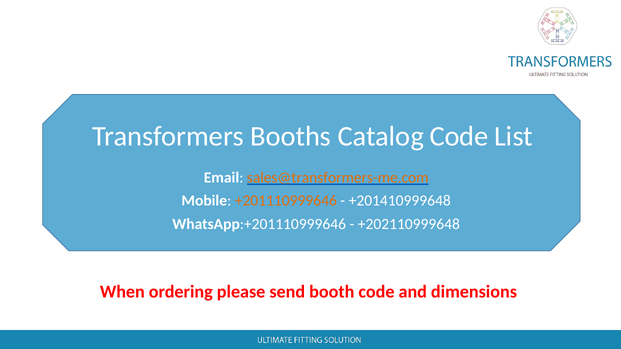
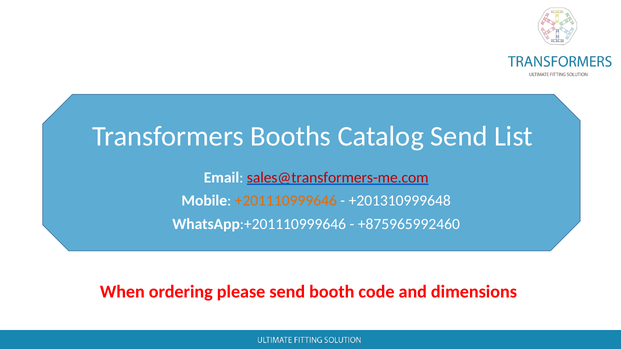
Catalog Code: Code -> Send (459, 136)
sales@transformers-me.com colour: orange -> red (338, 178)
+201410999648: +201410999648 -> +201310999648 (400, 201)
+202110999648: +202110999648 -> +875965992460 (409, 224)
